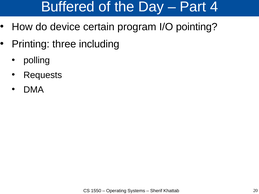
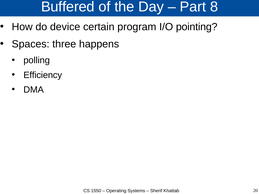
4: 4 -> 8 (214, 7)
Printing: Printing -> Spaces (31, 44)
including: including -> happens (99, 44)
Requests: Requests -> Efficiency (43, 75)
